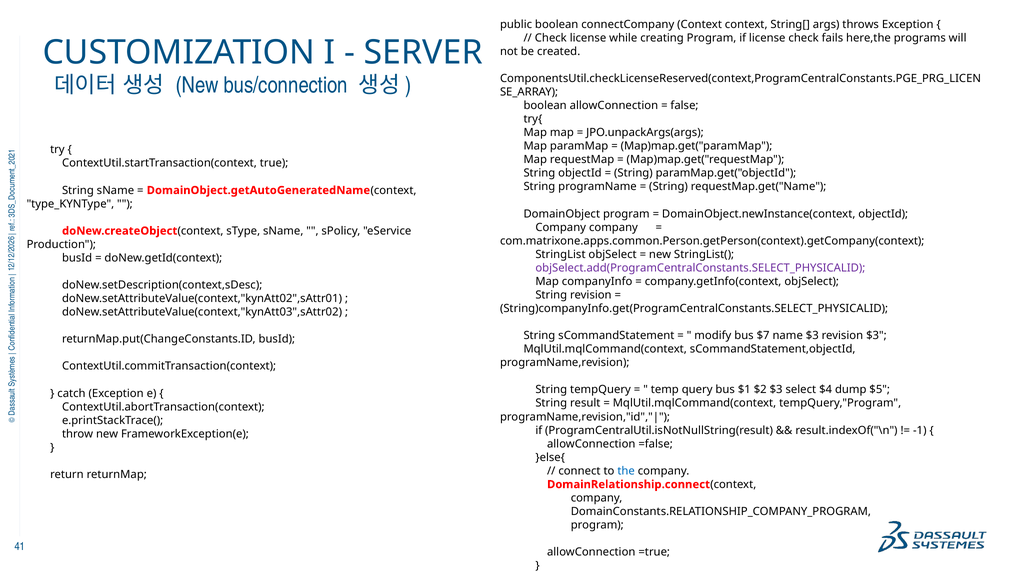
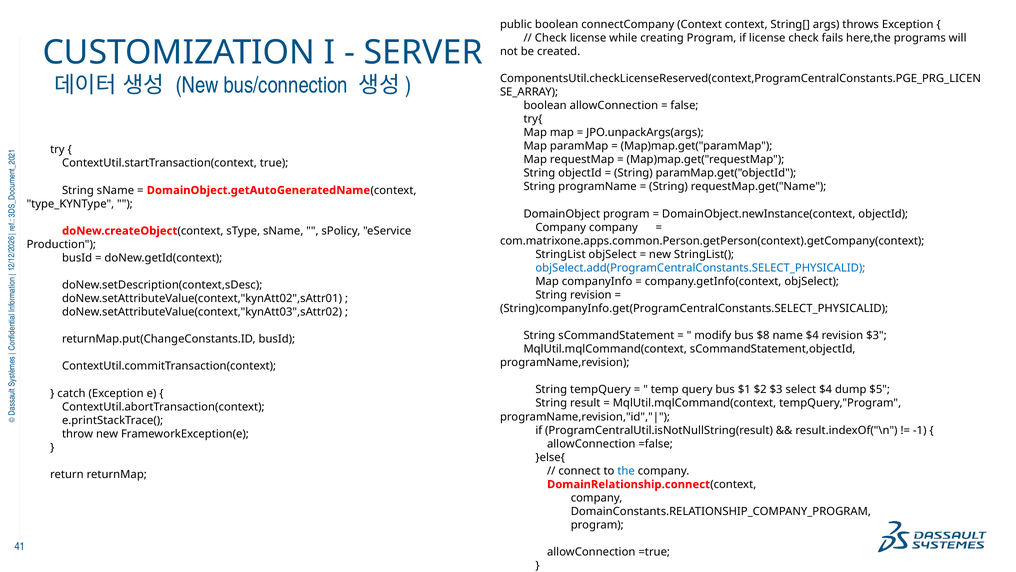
objSelect.add(ProgramCentralConstants.SELECT_PHYSICALID colour: purple -> blue (700, 268)
$7: $7 -> $8 (763, 335)
name $3: $3 -> $4 (812, 335)
